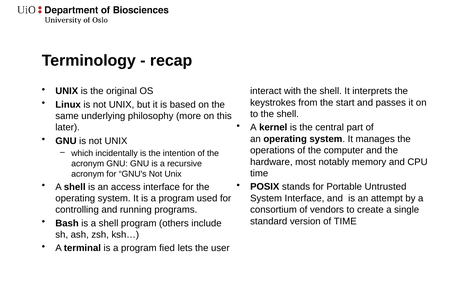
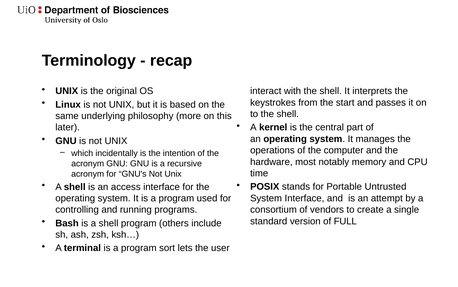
of TIME: TIME -> FULL (345, 221)
fied: fied -> sort (167, 247)
